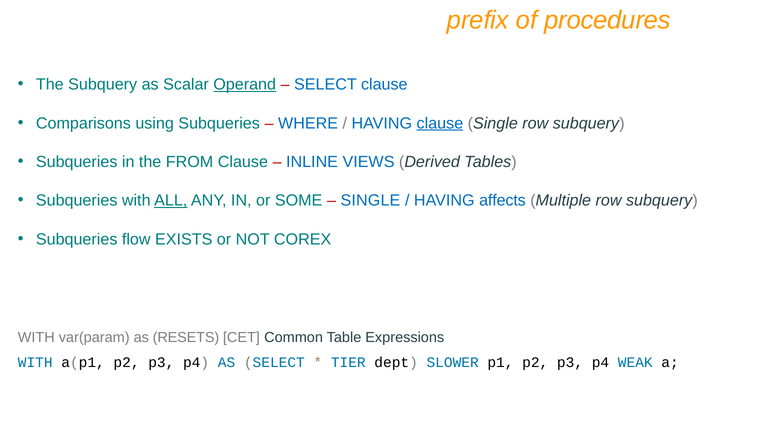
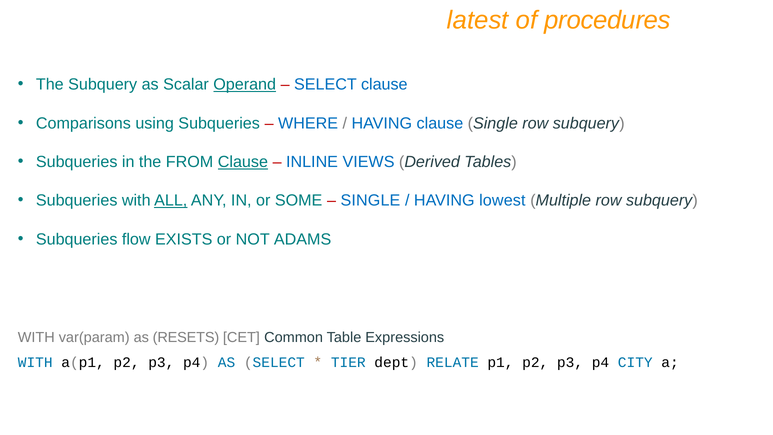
prefix: prefix -> latest (478, 20)
clause underline: present -> none (440, 123)
Clause underline: none -> present (243, 162)
affects: affects -> lowest (502, 200)
COREX: COREX -> ADAMS (303, 239)
SLOWER: SLOWER -> RELATE (453, 362)
WEAK: WEAK -> CITY (635, 362)
